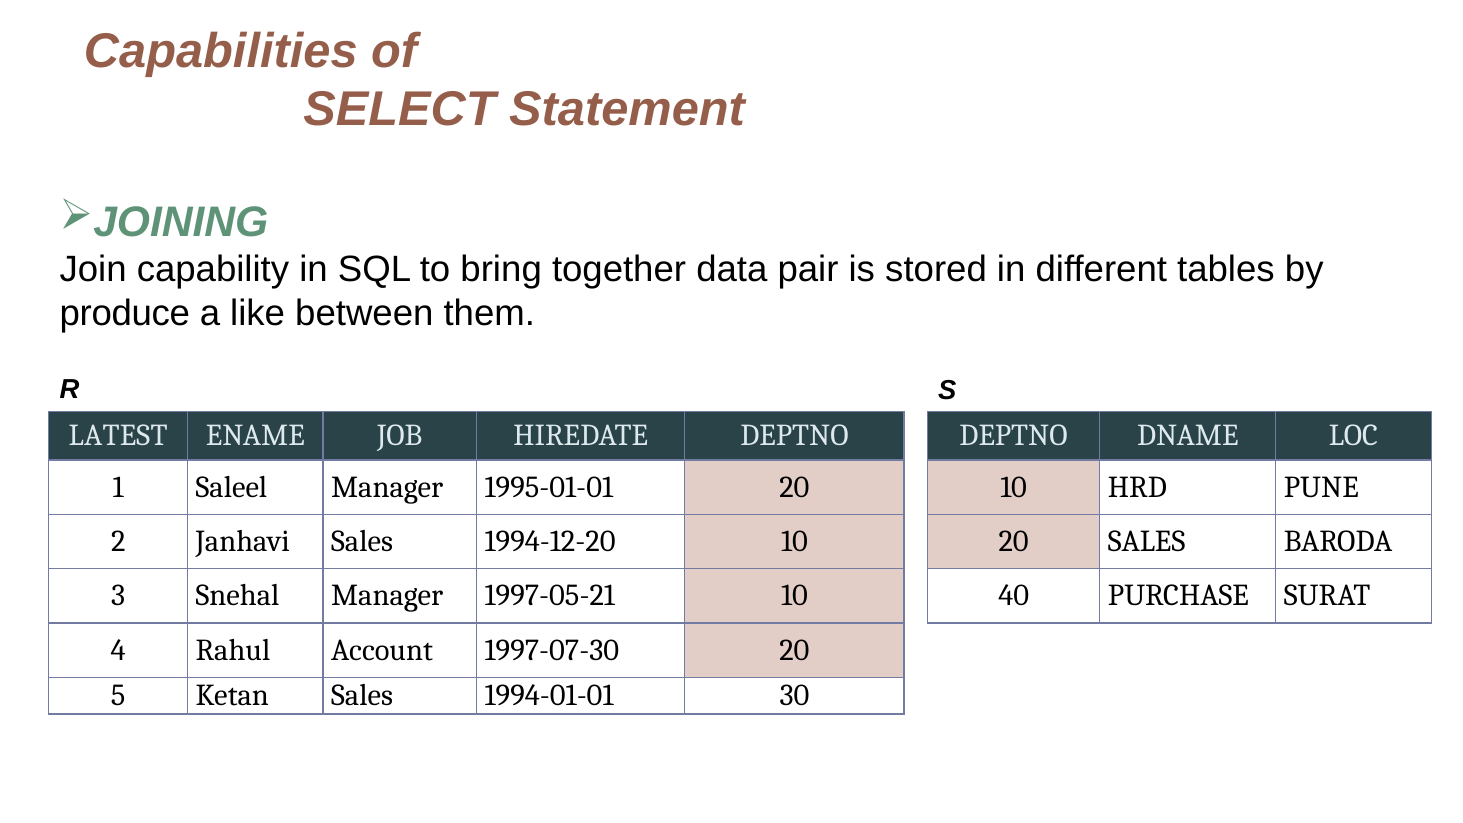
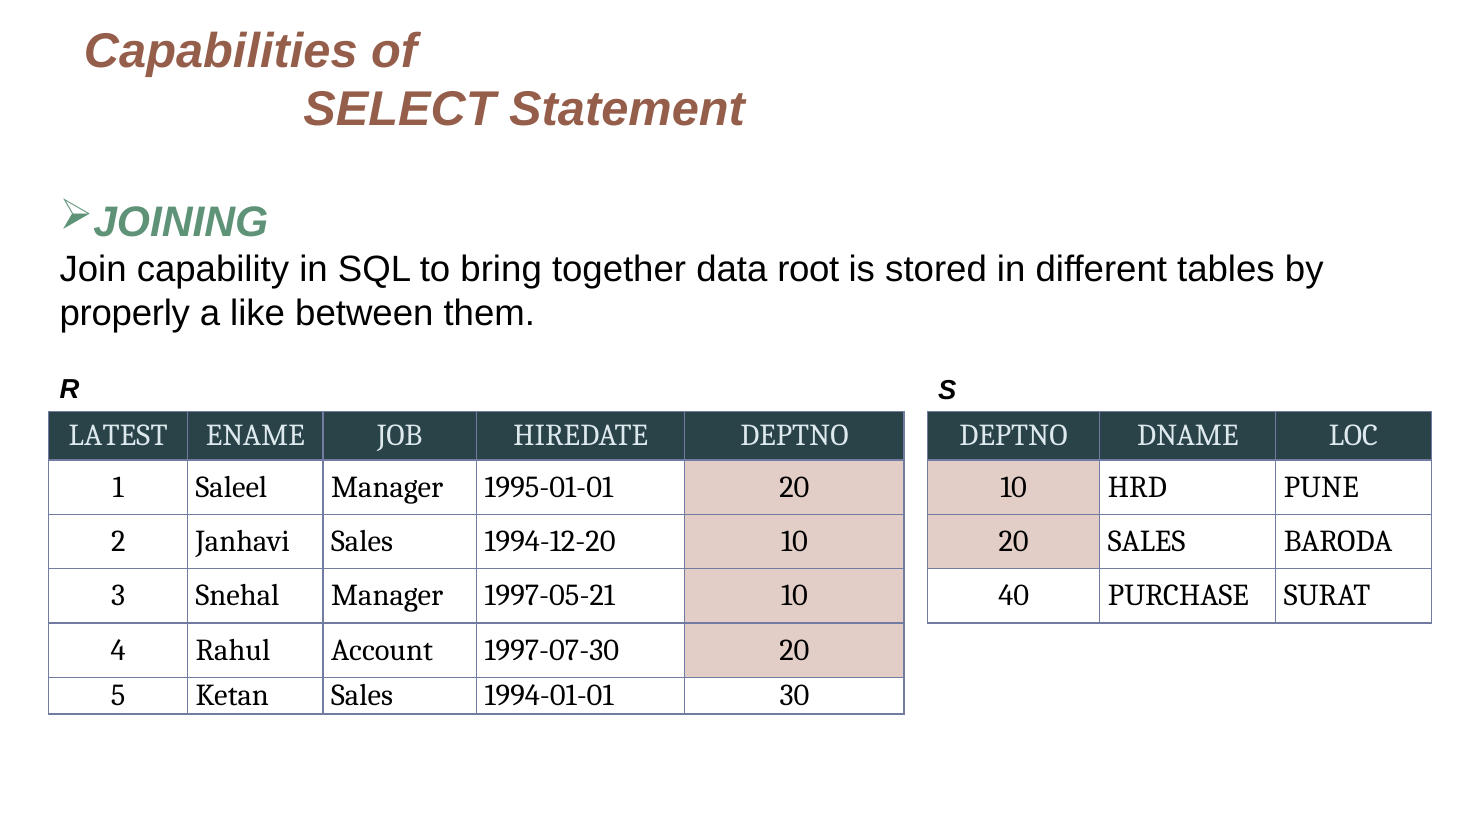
pair: pair -> root (808, 269)
produce: produce -> properly (125, 313)
